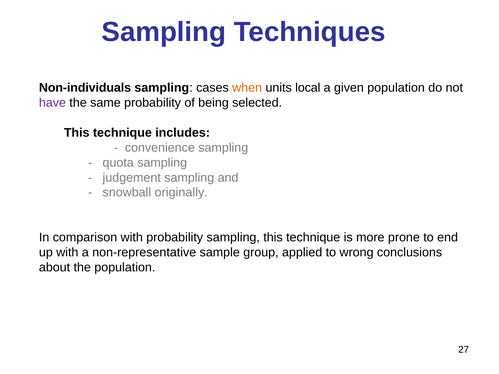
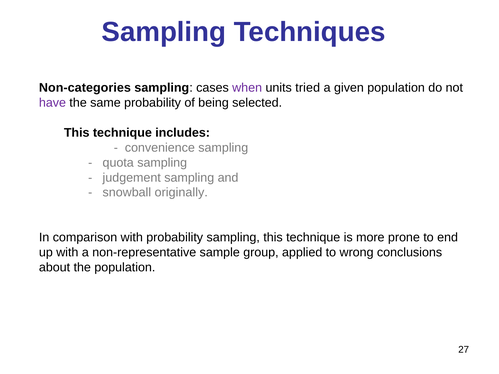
Non-individuals: Non-individuals -> Non-categories (85, 88)
when colour: orange -> purple (247, 88)
local: local -> tried (308, 88)
